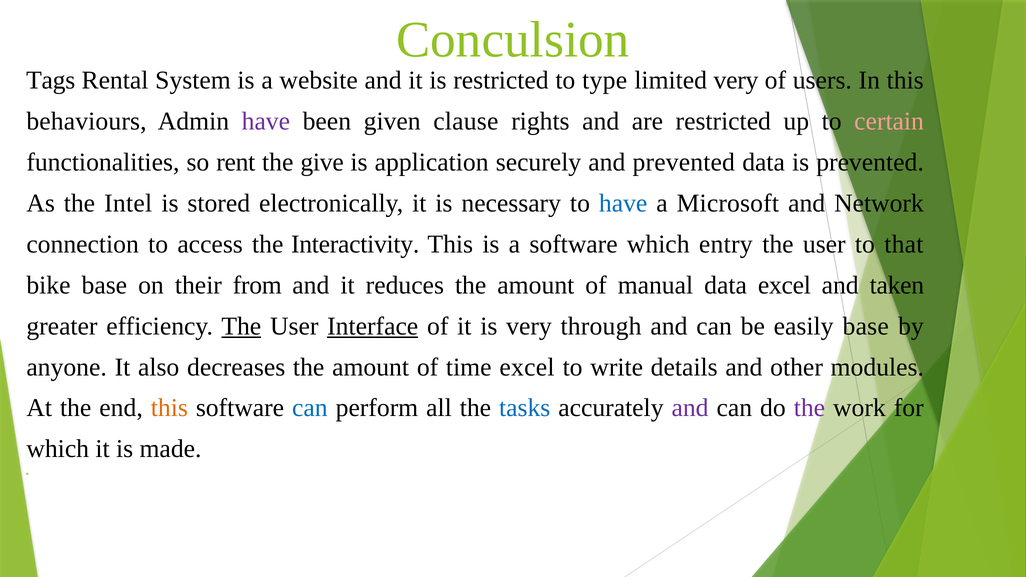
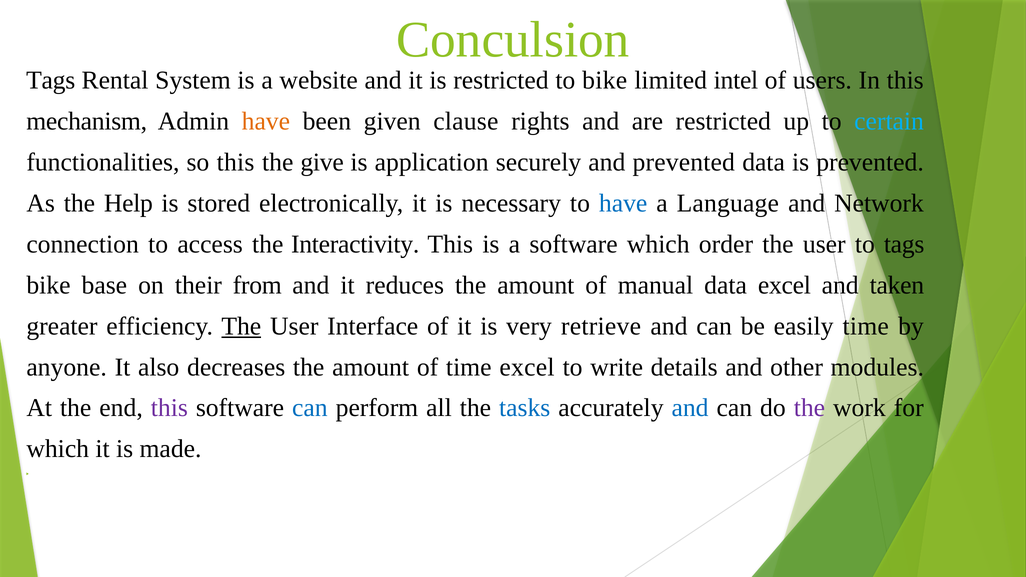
to type: type -> bike (605, 80)
limited very: very -> intel (736, 80)
behaviours: behaviours -> mechanism (87, 121)
have colour: purple -> orange (266, 121)
certain colour: pink -> light blue (889, 121)
so rent: rent -> this (236, 162)
Intel: Intel -> Help (128, 203)
Microsoft: Microsoft -> Language (728, 203)
entry: entry -> order (726, 244)
to that: that -> tags (904, 244)
Interface underline: present -> none (373, 326)
through: through -> retrieve (601, 326)
easily base: base -> time (866, 326)
this colour: orange -> purple (169, 408)
and colour: purple -> blue (690, 408)
